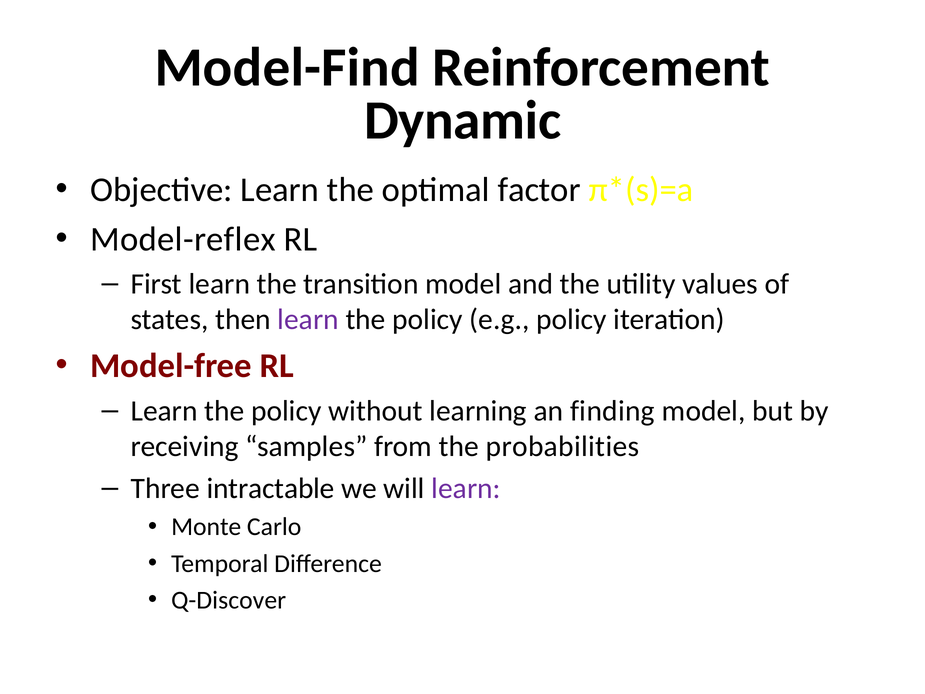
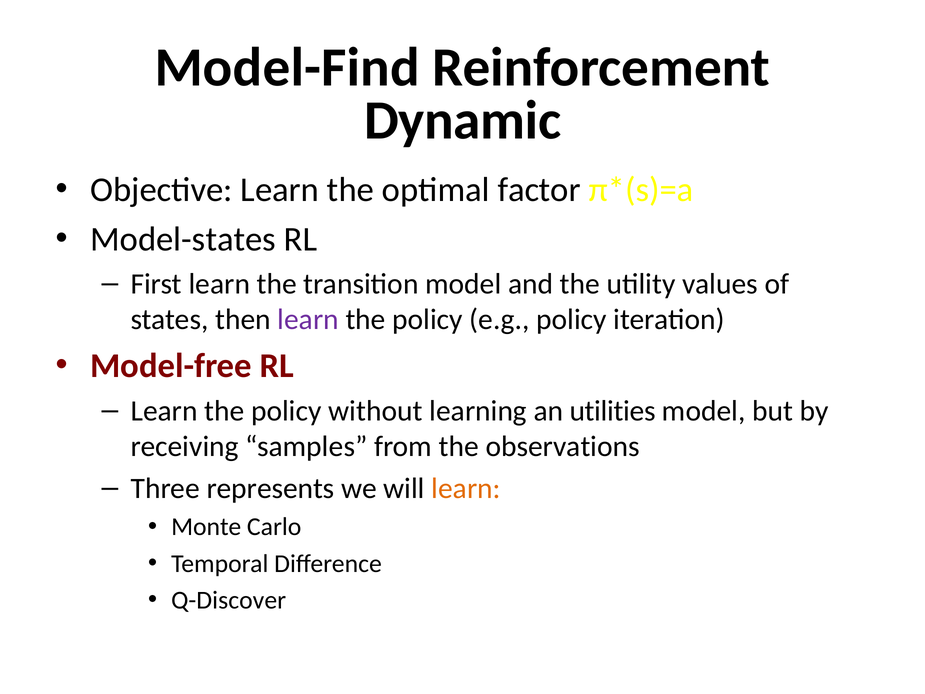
Model-reflex: Model-reflex -> Model-states (183, 239)
finding: finding -> utilities (613, 411)
probabilities: probabilities -> observations (563, 446)
intractable: intractable -> represents (271, 488)
learn colour: purple -> orange (466, 488)
